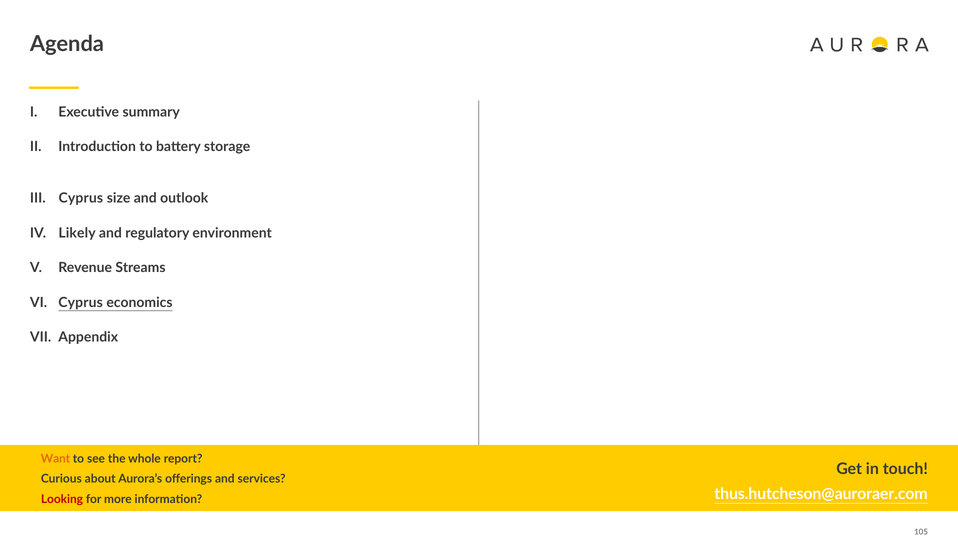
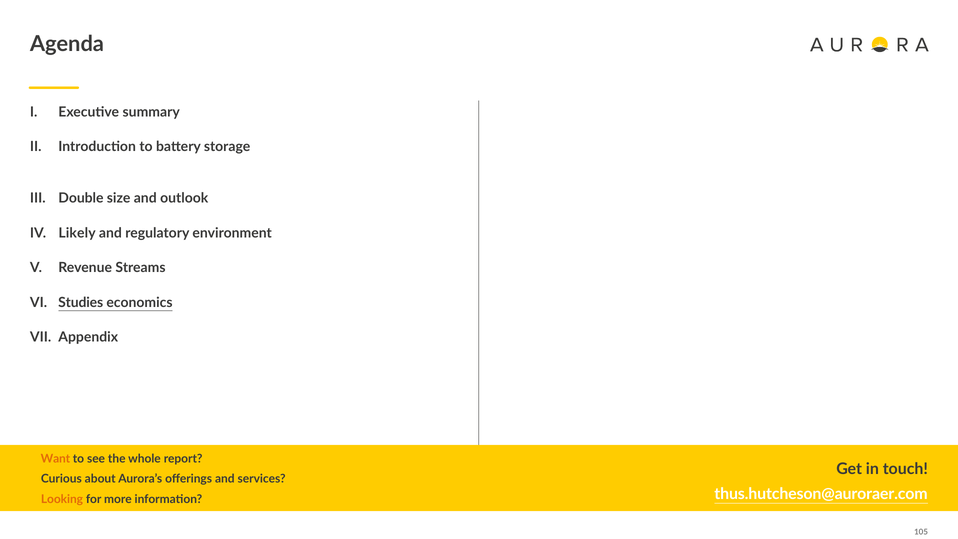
Cyprus: Cyprus -> Double (81, 198)
Cyprus: Cyprus -> Studies (81, 303)
Looking colour: red -> orange (62, 499)
